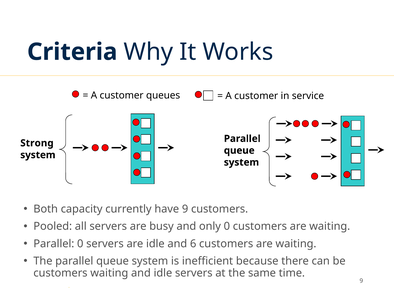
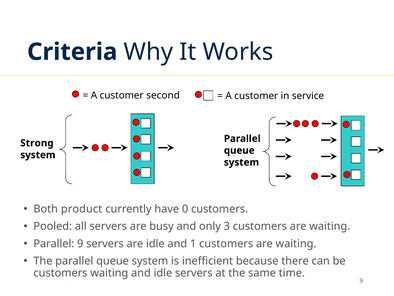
queues: queues -> second (163, 95)
capacity: capacity -> product (82, 209)
have 9: 9 -> 0 (185, 209)
only 0: 0 -> 3 (227, 226)
Parallel 0: 0 -> 9 (80, 243)
6: 6 -> 1 (193, 243)
